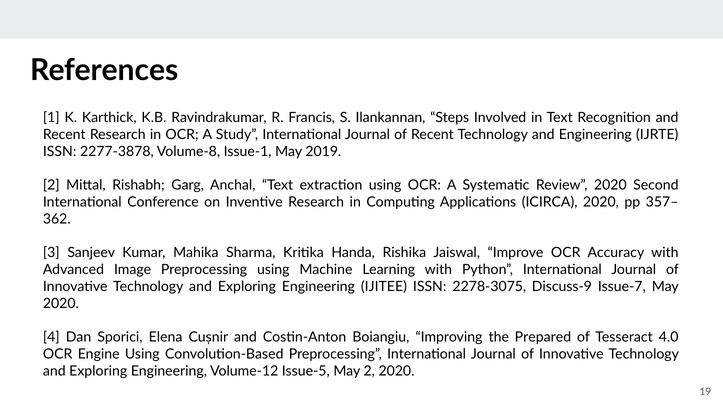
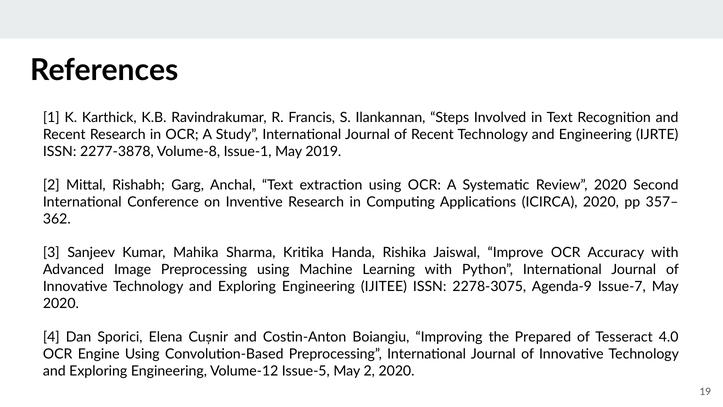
Discuss-9: Discuss-9 -> Agenda-9 (562, 286)
